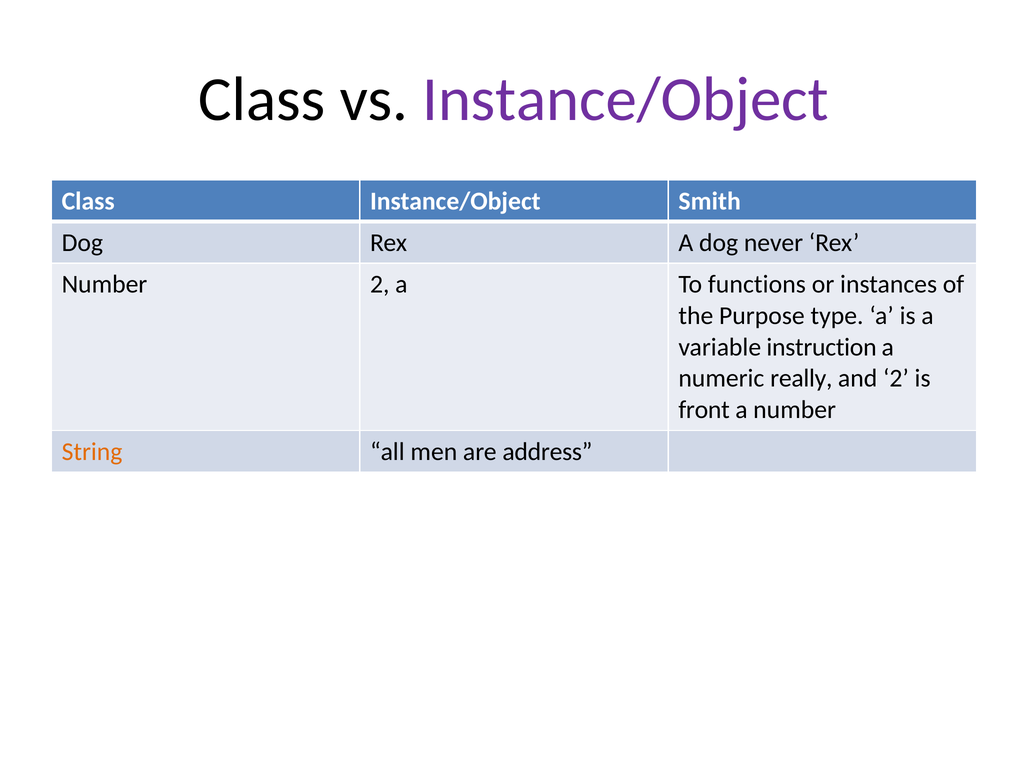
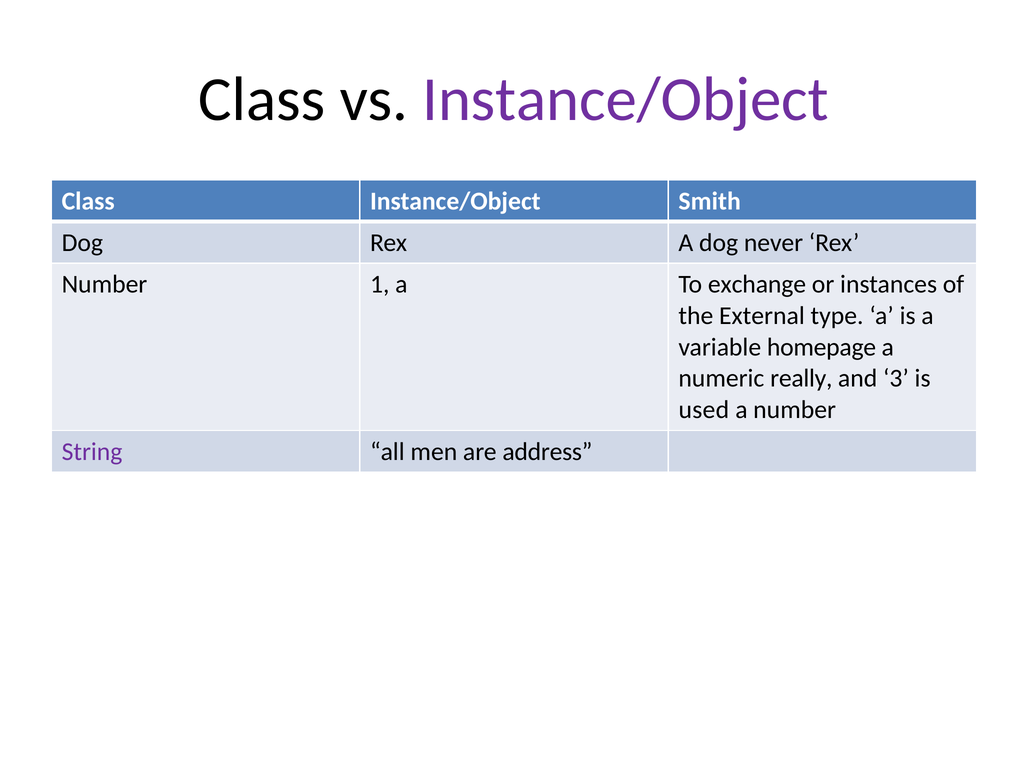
Number 2: 2 -> 1 (380, 284)
functions: functions -> exchange (757, 284)
Purpose: Purpose -> External (762, 316)
instruction: instruction -> homepage (822, 347)
and 2: 2 -> 3 (896, 379)
front: front -> used (704, 410)
String colour: orange -> purple (92, 452)
